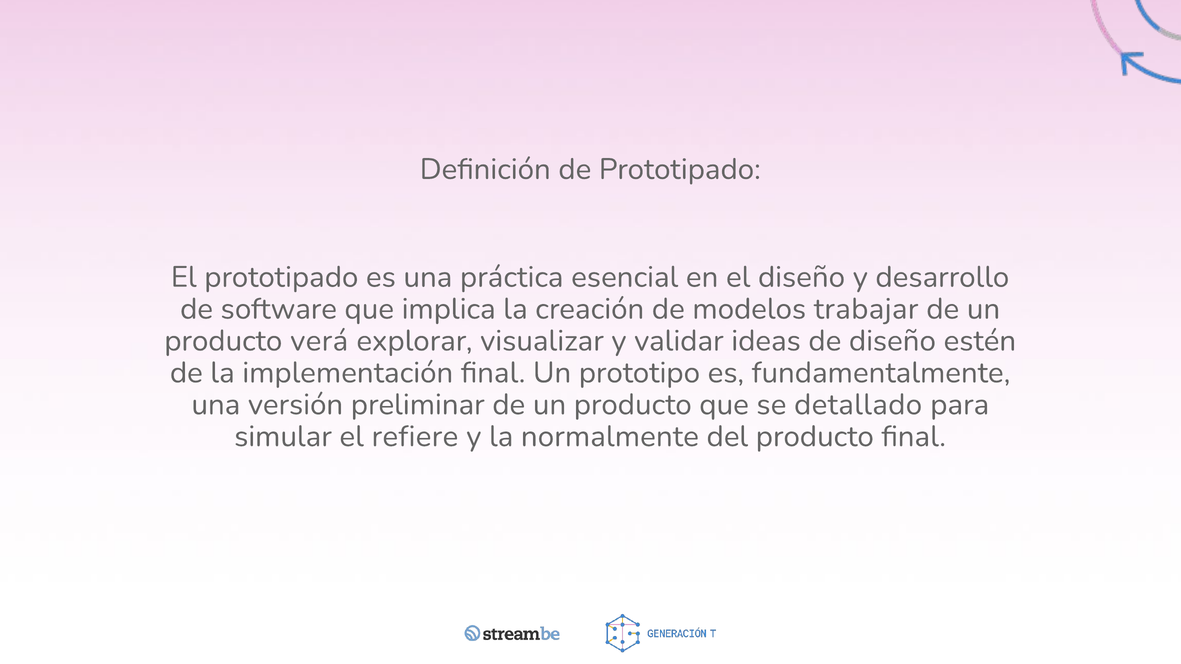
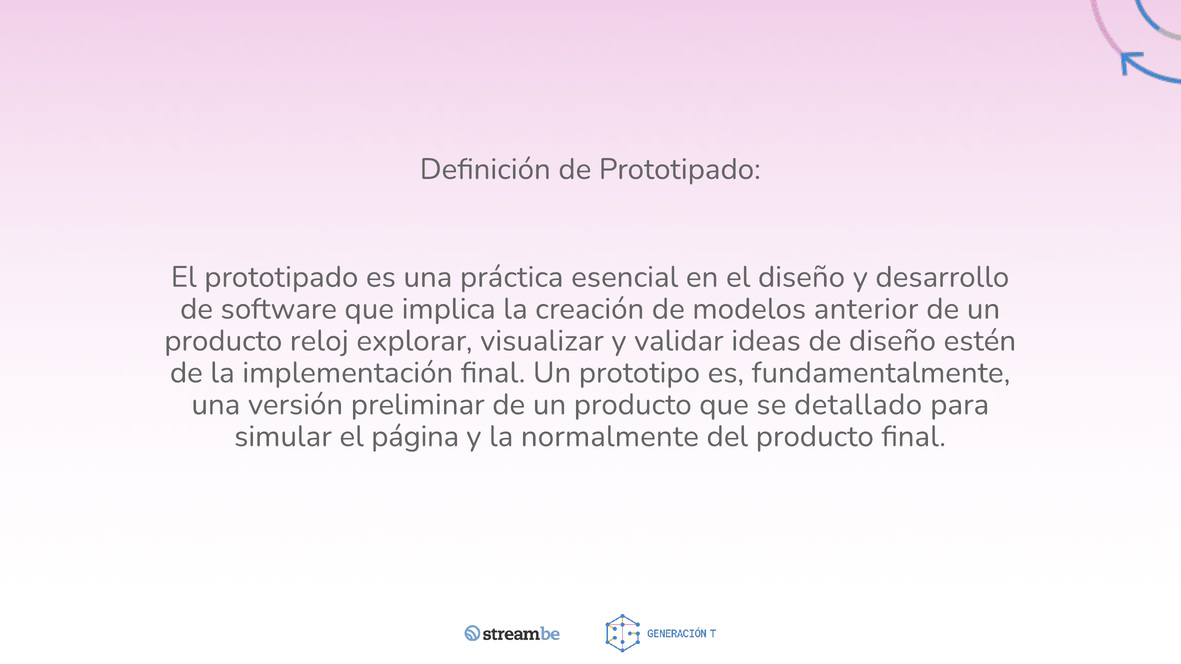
trabajar: trabajar -> anterior (866, 309)
verá: verá -> reloj (319, 341)
refiere: refiere -> página (415, 437)
